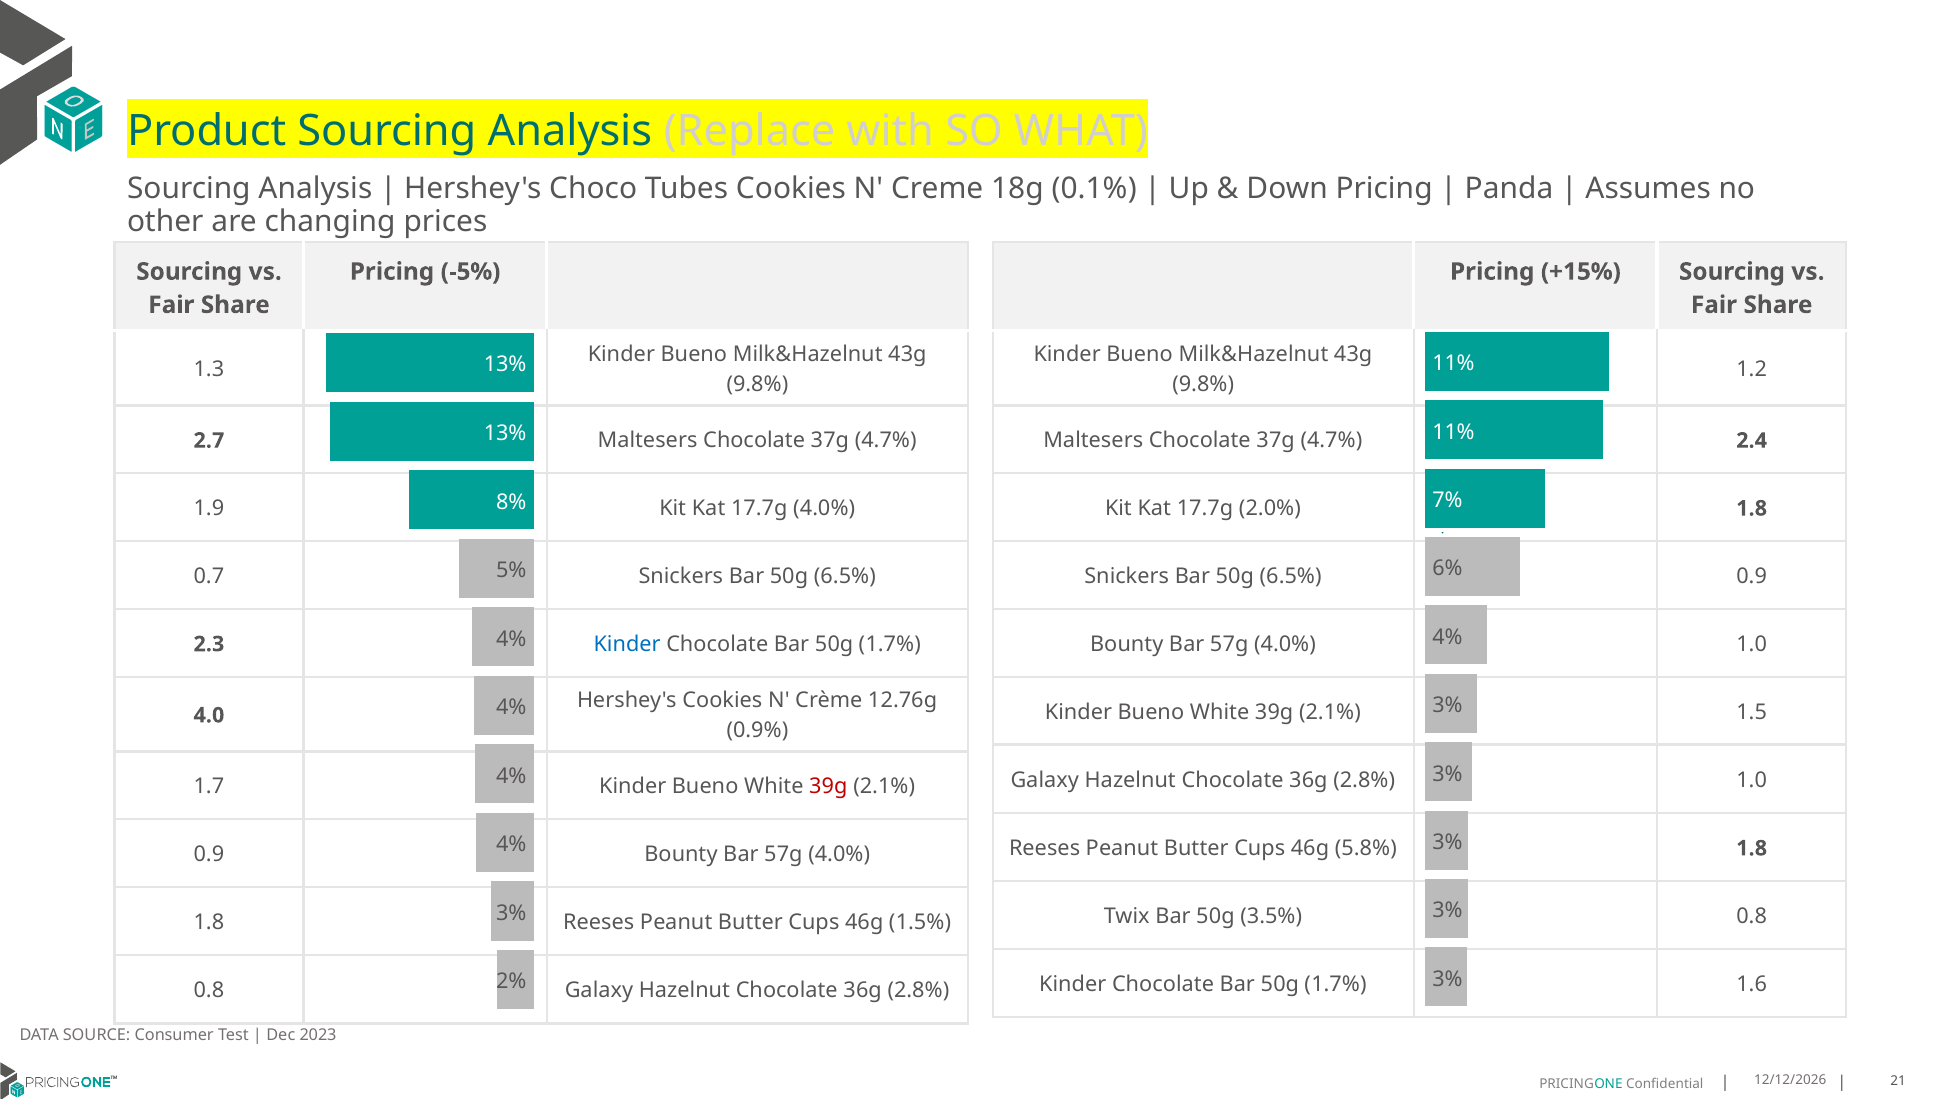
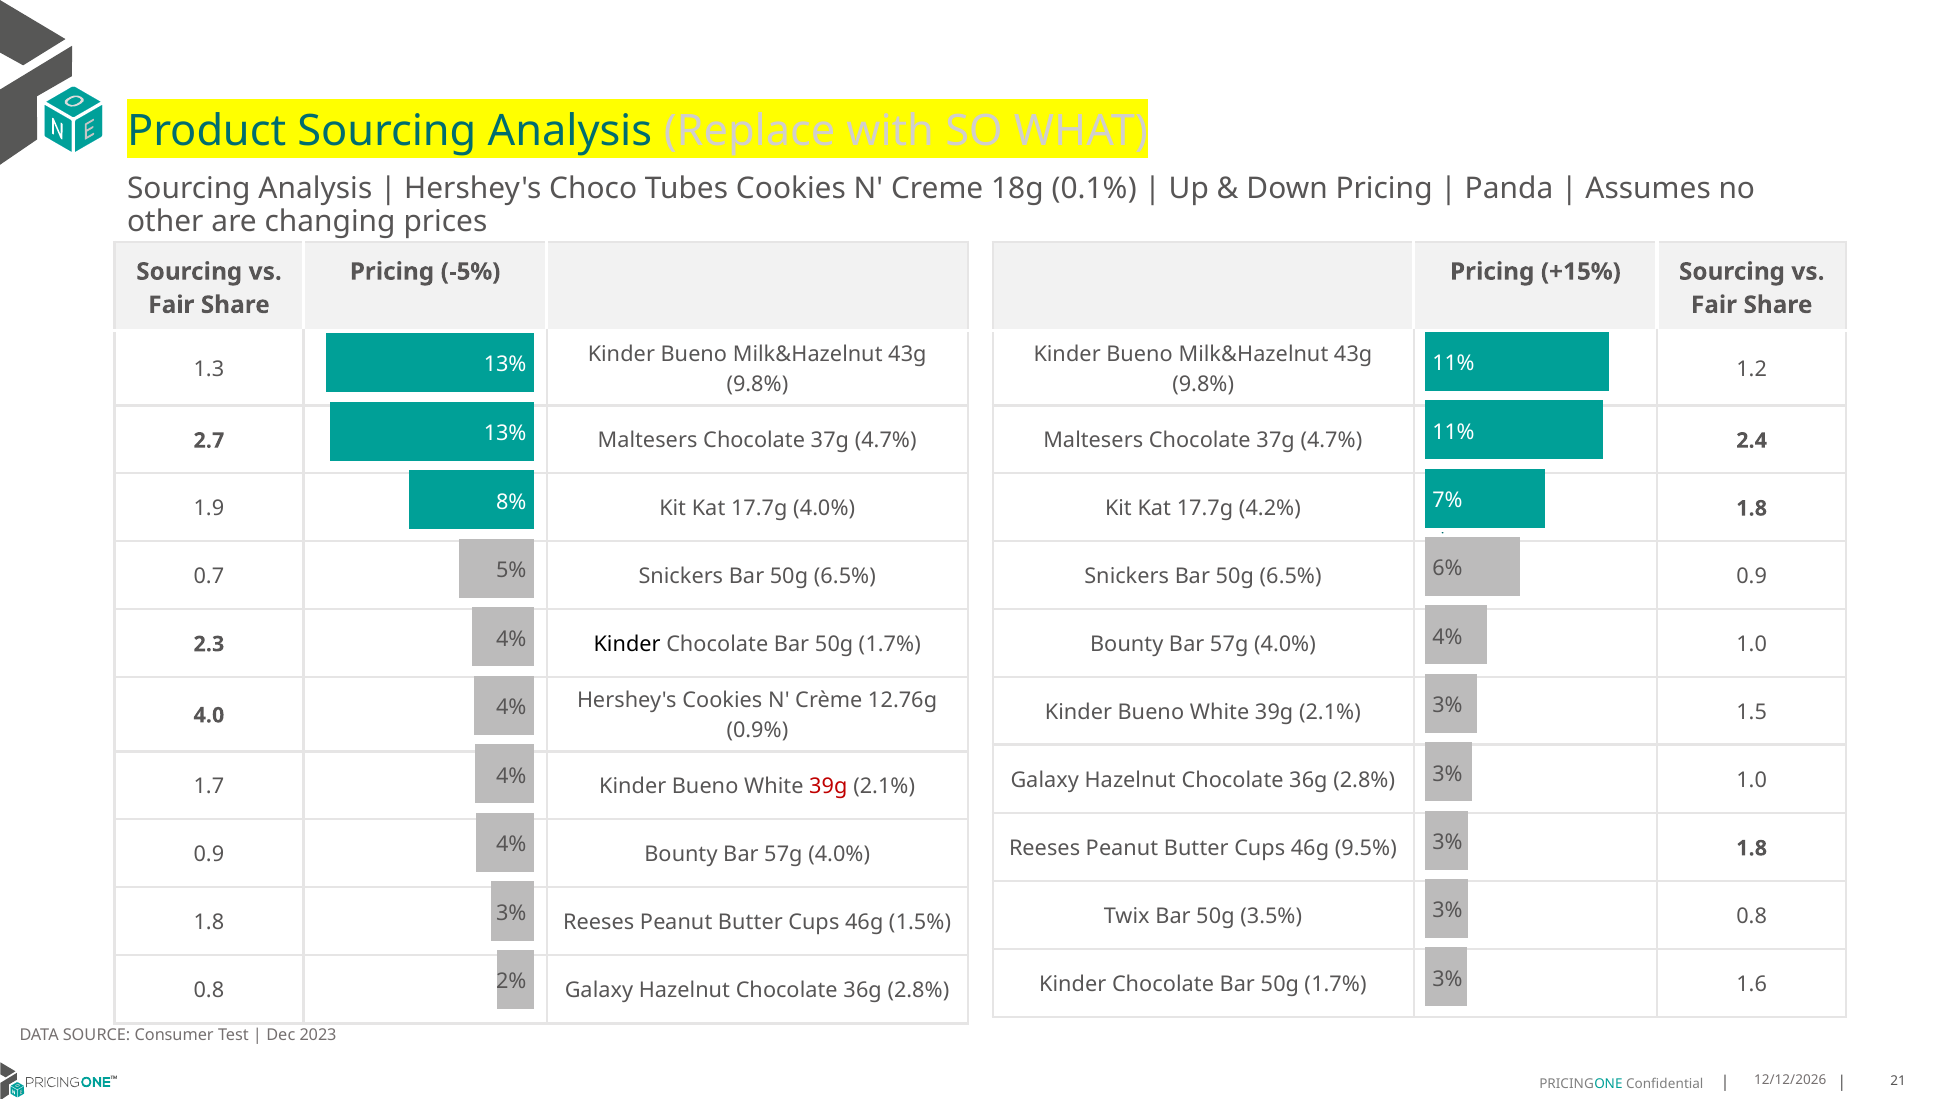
2.0%: 2.0% -> 4.2% (1270, 508)
Kinder colour: blue -> black (627, 644)
5.8%: 5.8% -> 9.5% (1366, 848)
